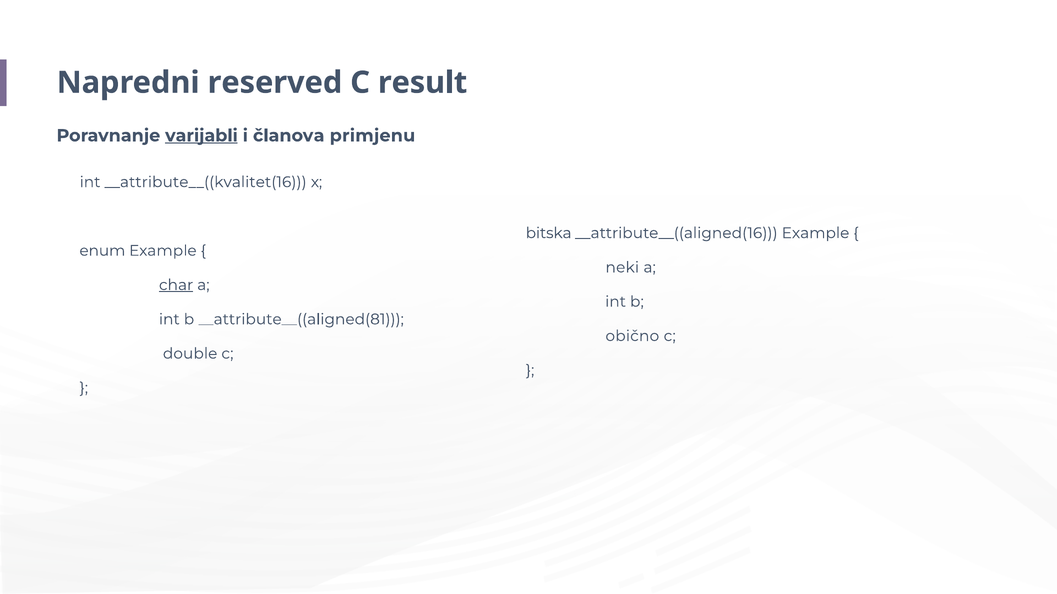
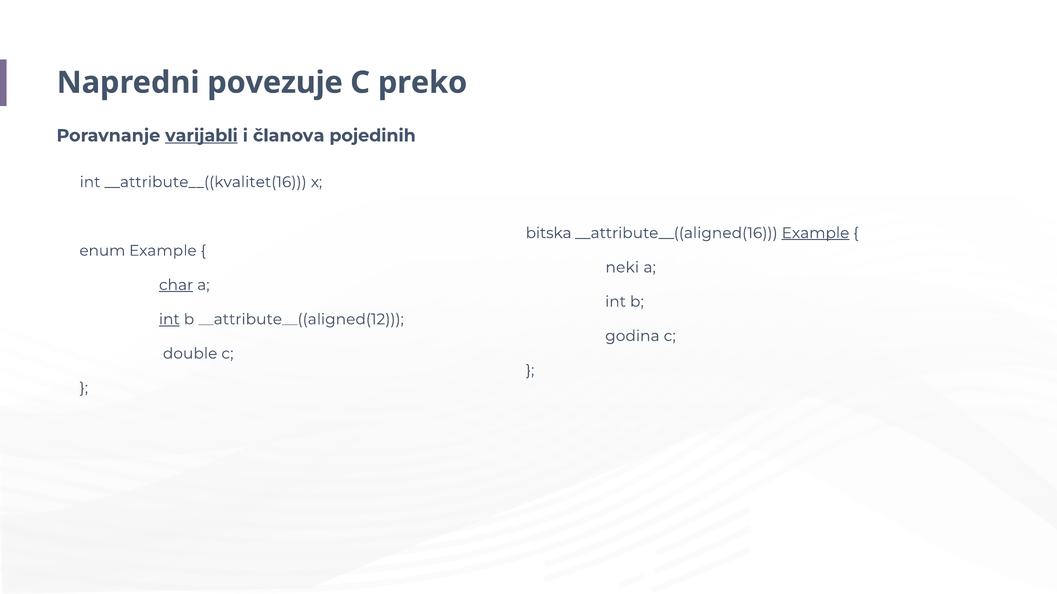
reserved: reserved -> povezuje (275, 83)
result: result -> preko (423, 83)
primjenu: primjenu -> pojedinih (373, 136)
Example underline: none -> present (816, 233)
int underline: none -> present (169, 320)
__attribute__((aligned(81: __attribute__((aligned(81 -> __attribute__((aligned(12 (301, 320)
obično: obično -> godina (632, 336)
